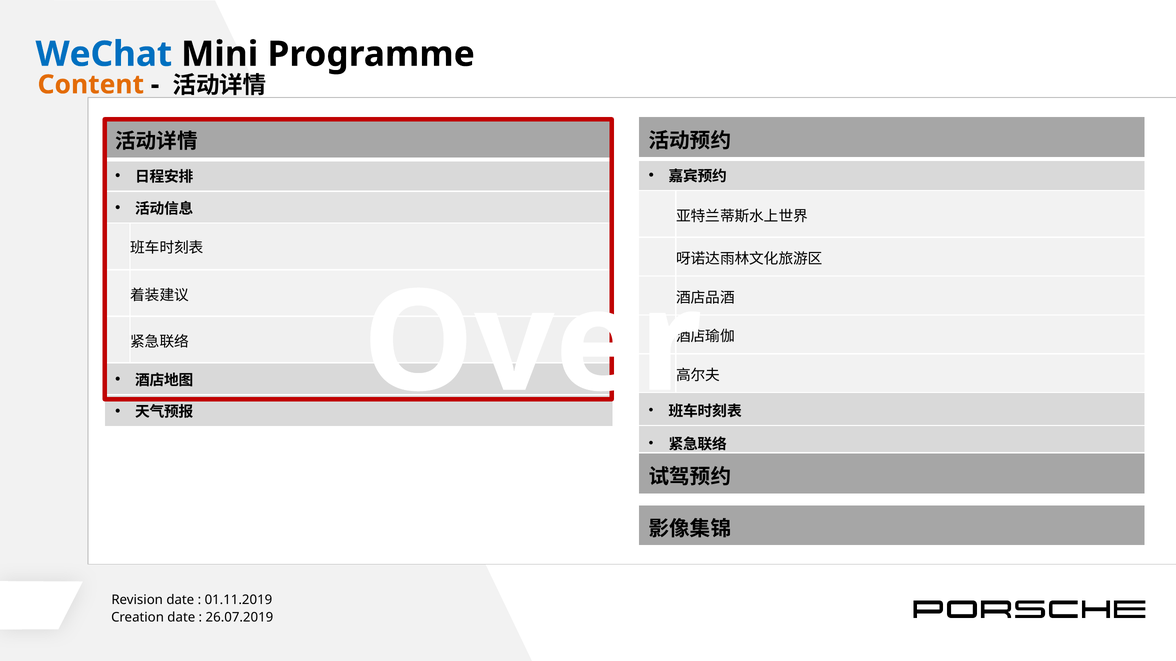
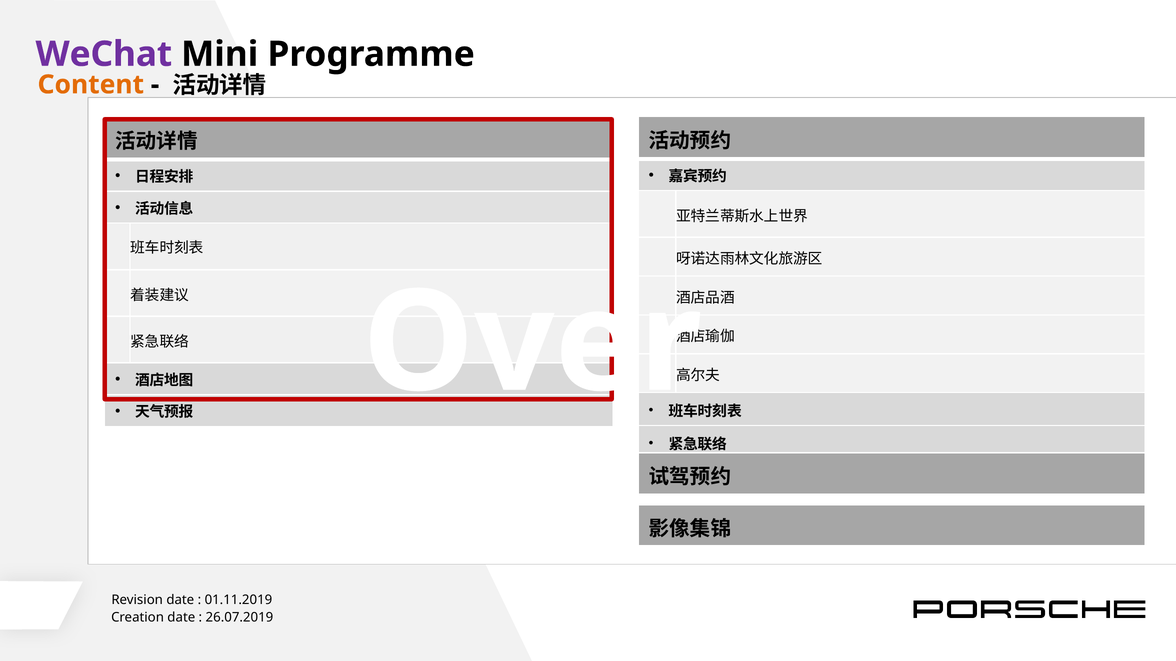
WeChat colour: blue -> purple (104, 54)
